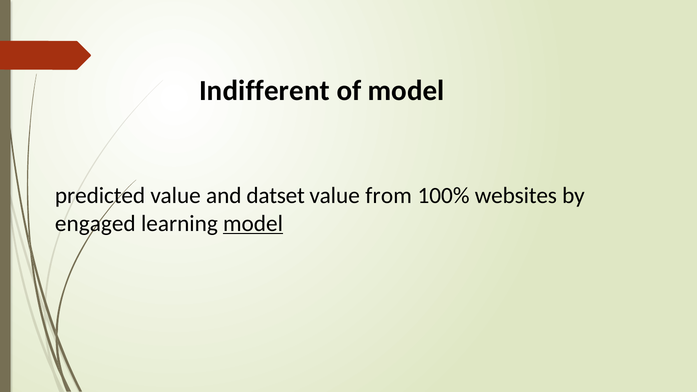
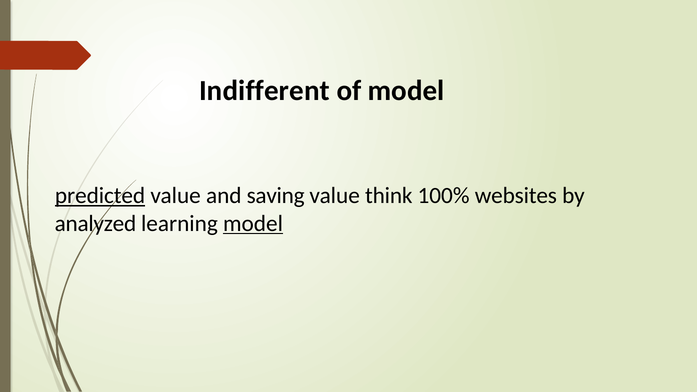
predicted underline: none -> present (100, 196)
datset: datset -> saving (276, 196)
from: from -> think (389, 196)
engaged: engaged -> analyzed (95, 224)
